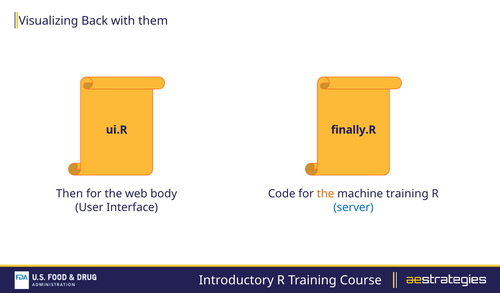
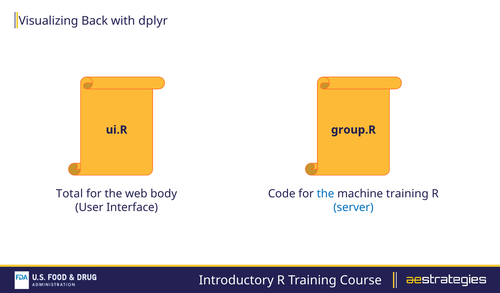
them: them -> dplyr (153, 21)
finally.R: finally.R -> group.R (353, 130)
Then: Then -> Total (70, 194)
the colour: orange -> blue (326, 194)
